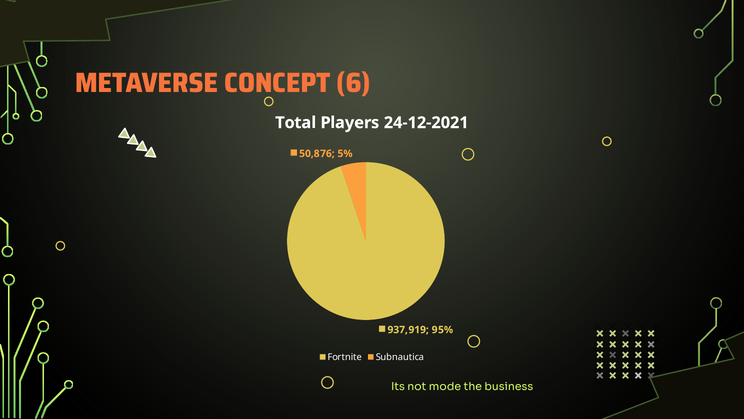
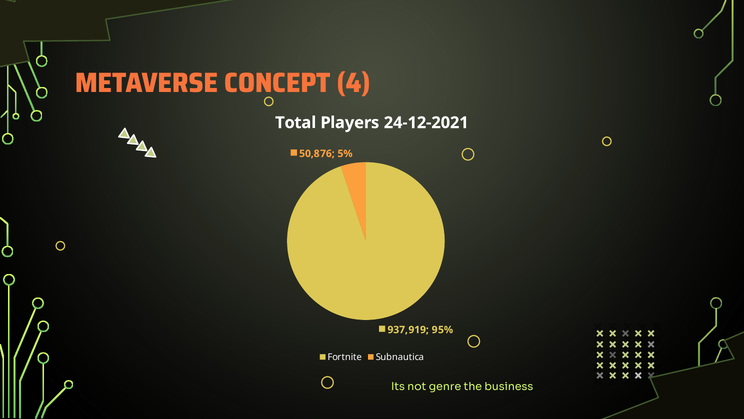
6: 6 -> 4 (354, 83)
mode: mode -> genre (445, 386)
